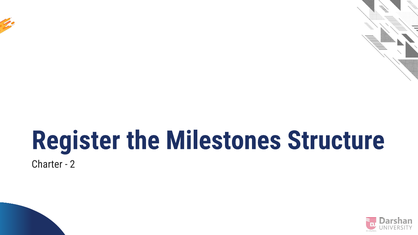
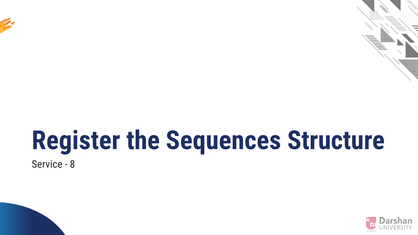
Milestones: Milestones -> Sequences (223, 141)
Charter: Charter -> Service (47, 165)
2: 2 -> 8 (72, 165)
